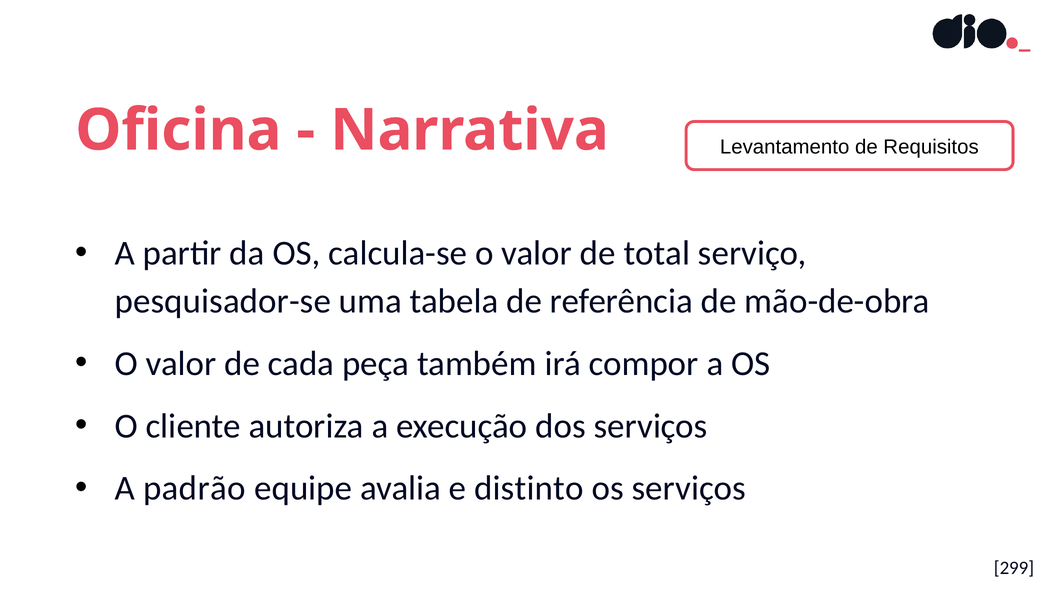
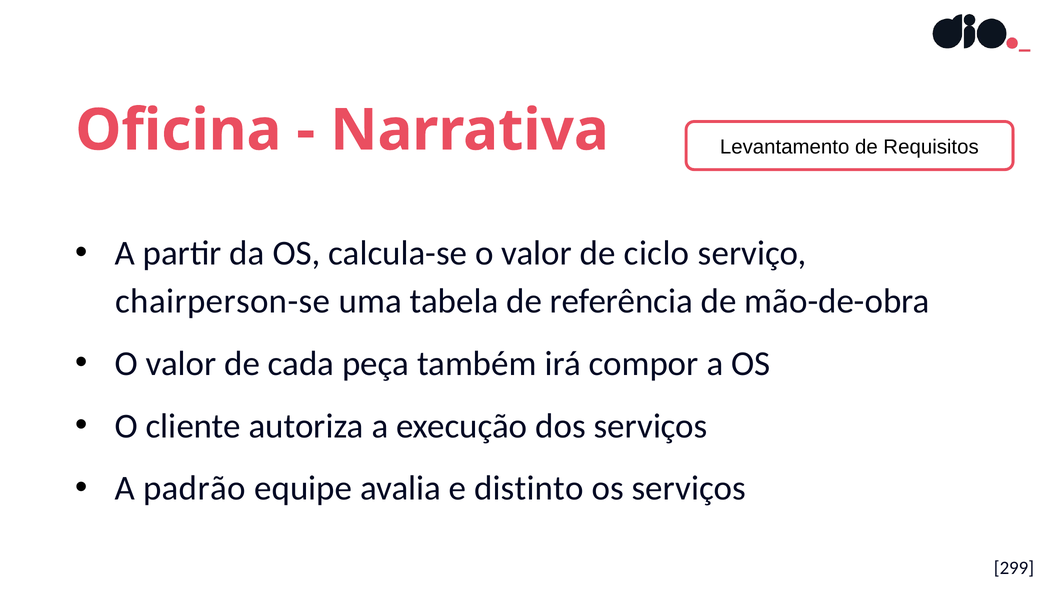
total: total -> ciclo (657, 253)
pesquisador-se: pesquisador-se -> chairperson-se (223, 301)
